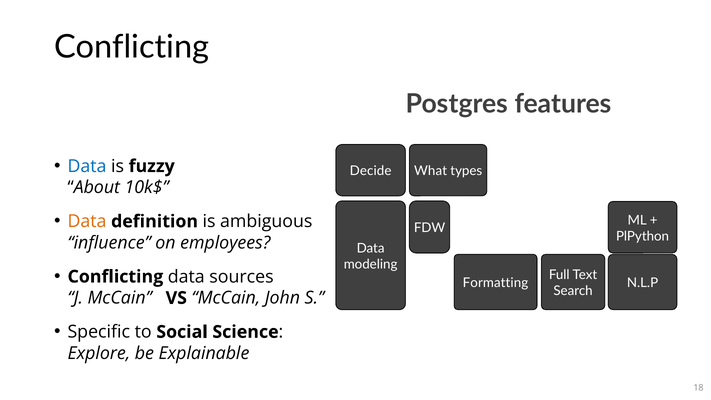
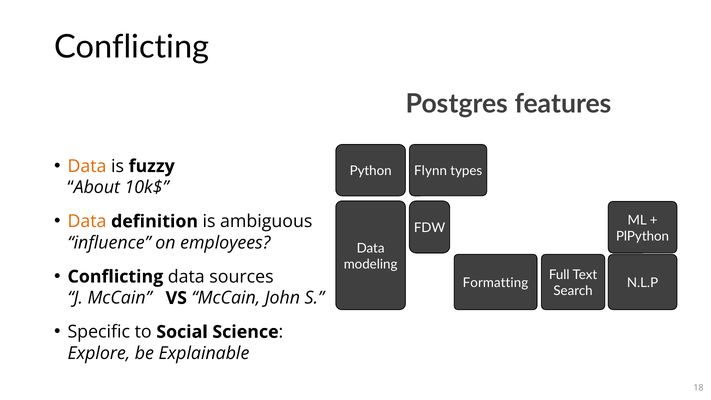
Data colour: blue -> orange (87, 166)
Decide: Decide -> Python (371, 171)
What: What -> Flynn (431, 171)
